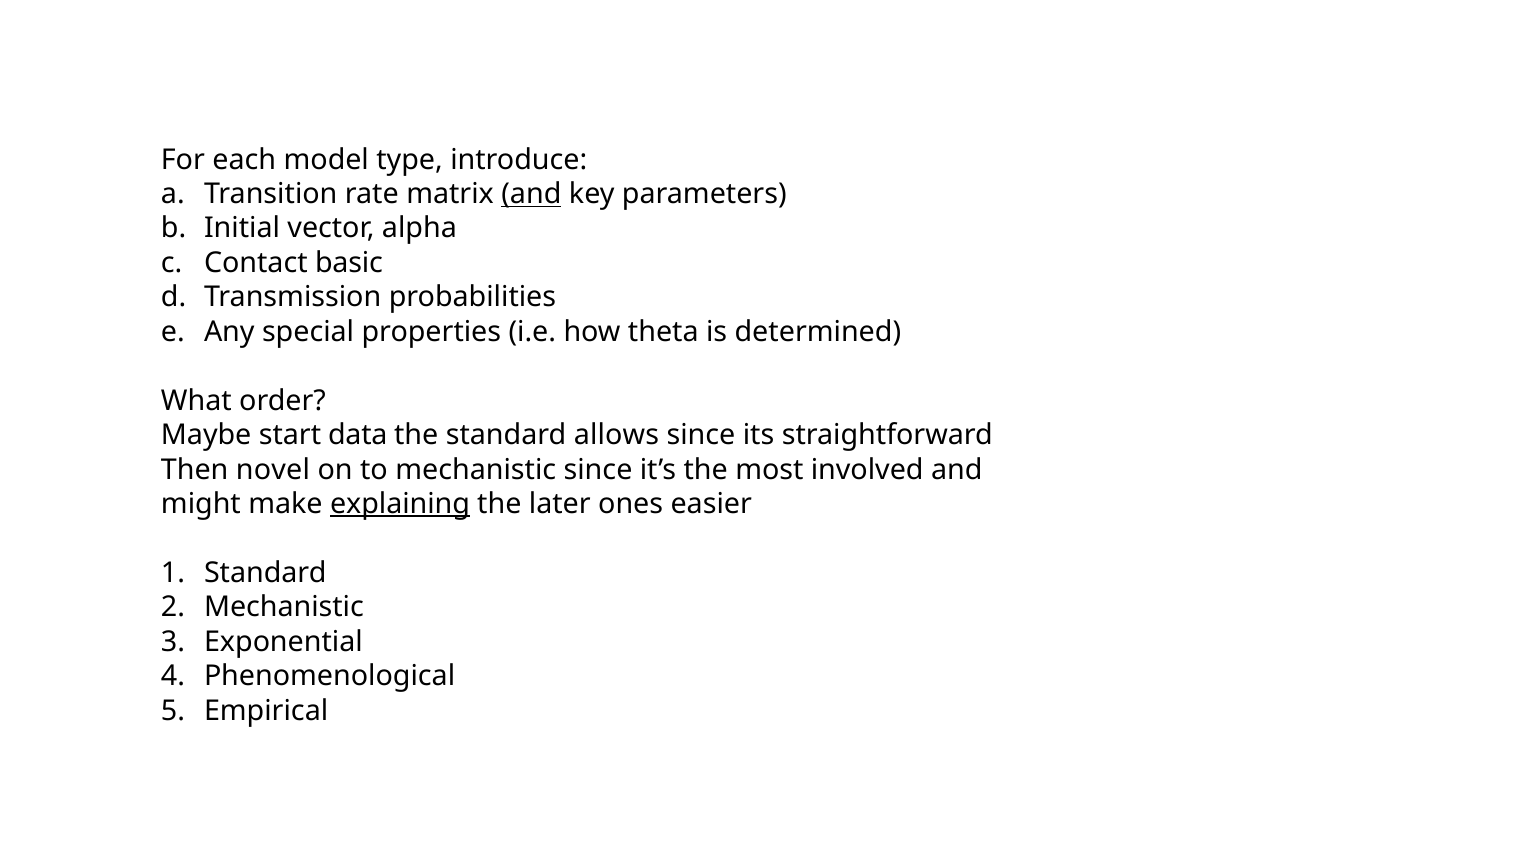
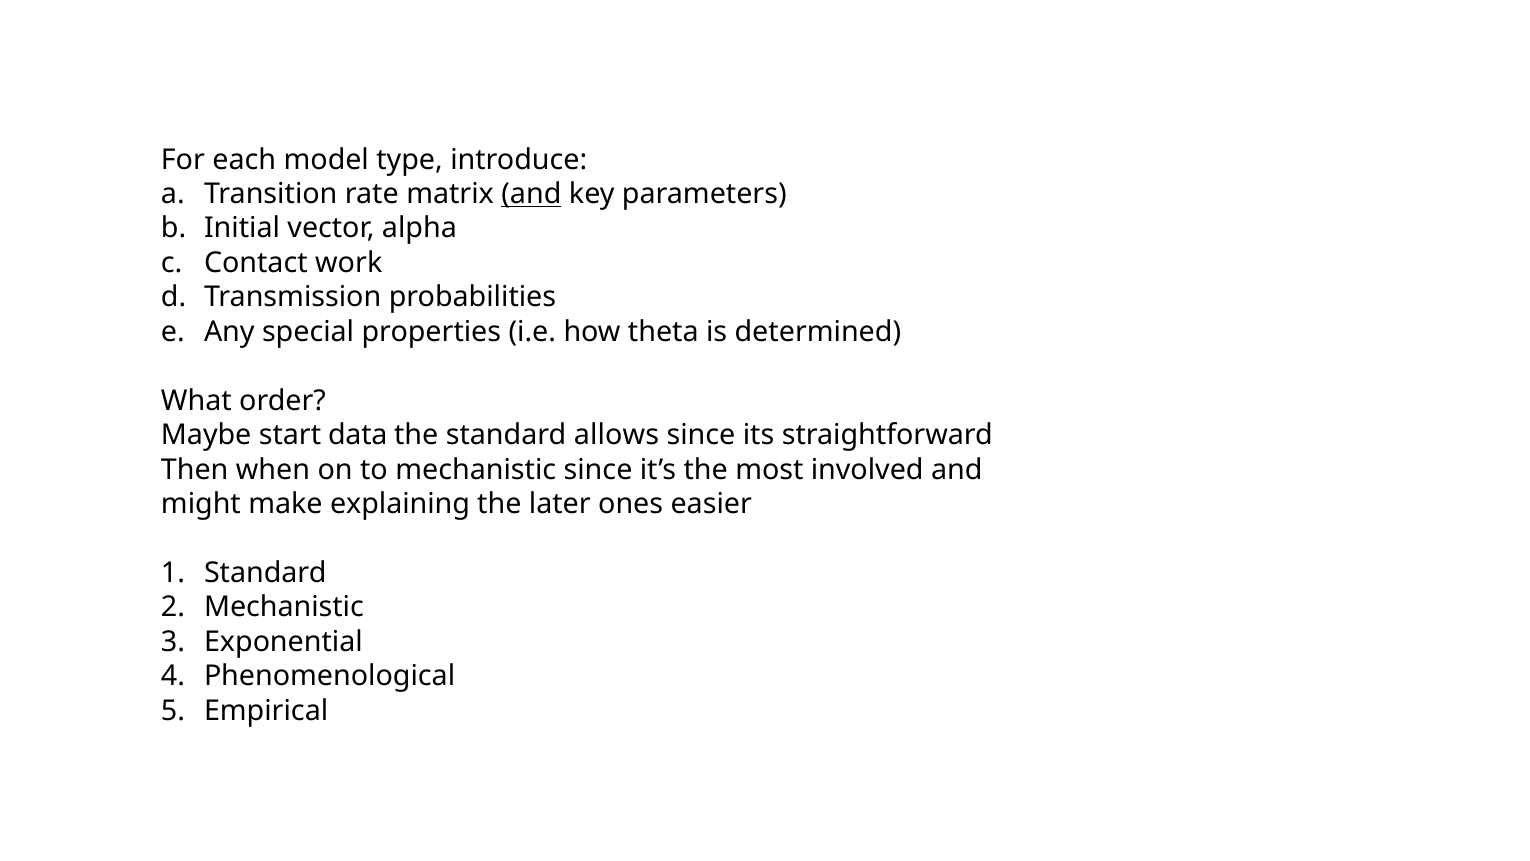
basic: basic -> work (349, 263)
novel: novel -> when (273, 469)
explaining underline: present -> none (400, 504)
